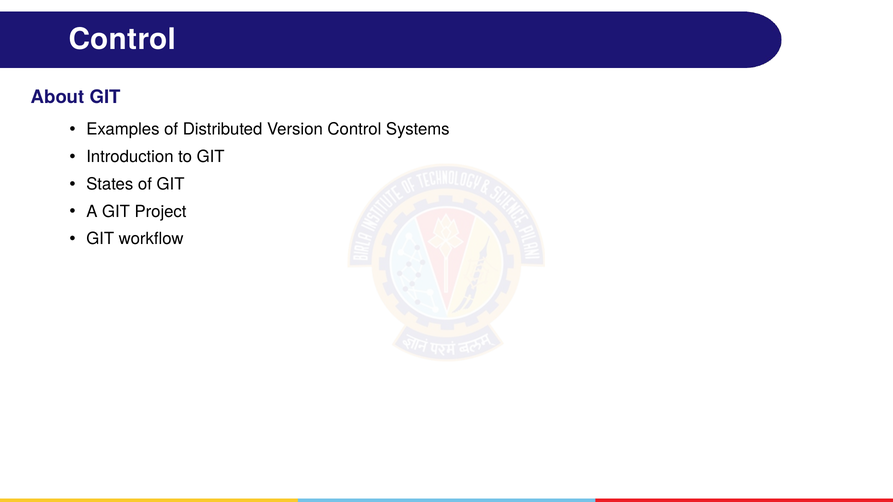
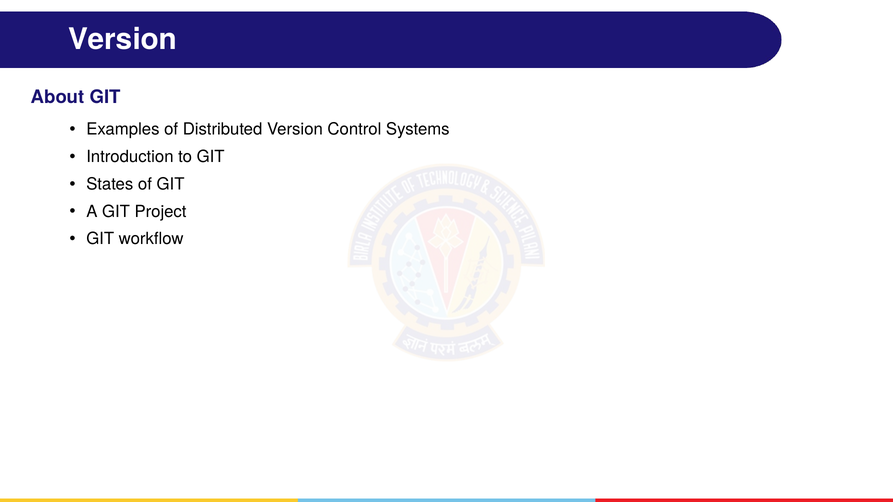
Control: Control -> Version (123, 40)
